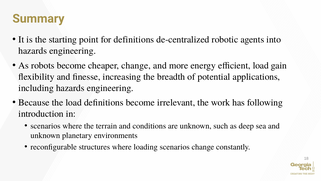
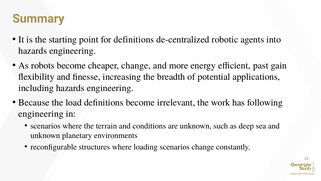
efficient load: load -> past (261, 65)
introduction: introduction -> engineering (41, 114)
